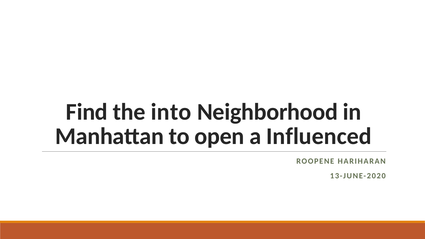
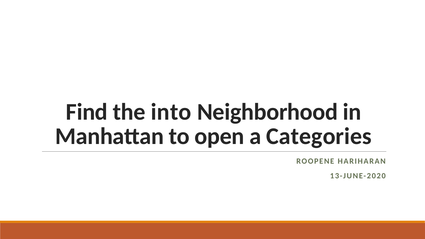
Influenced: Influenced -> Categories (319, 136)
